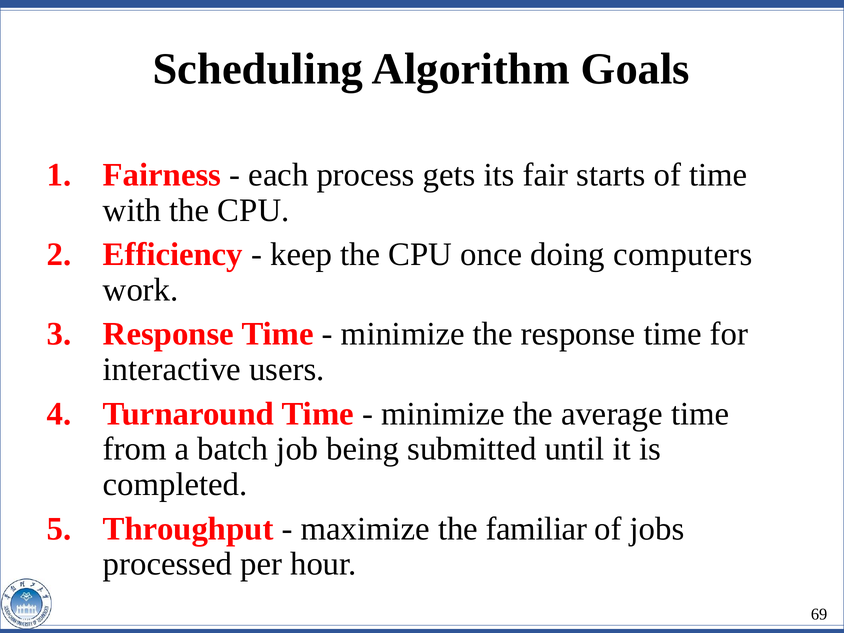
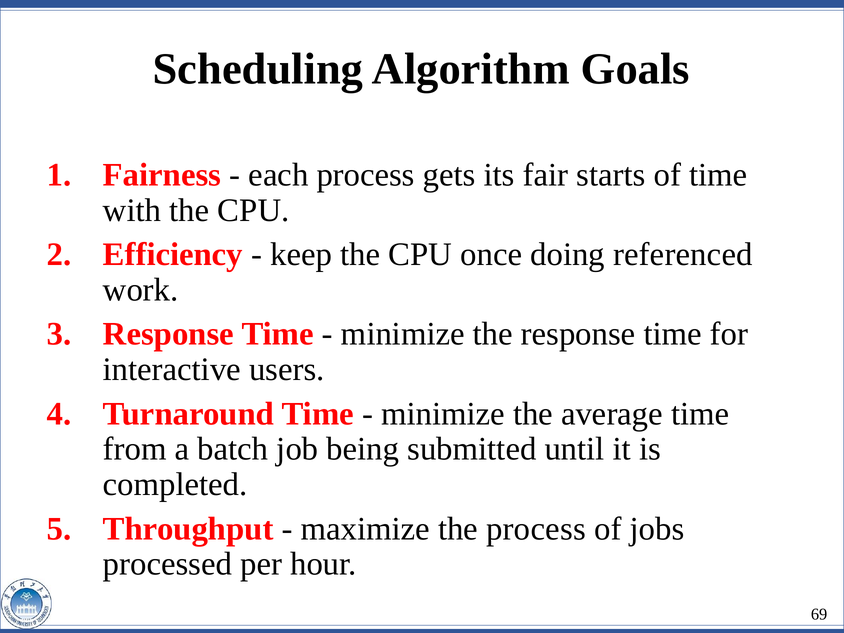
computers: computers -> referenced (683, 255)
the familiar: familiar -> process (536, 529)
